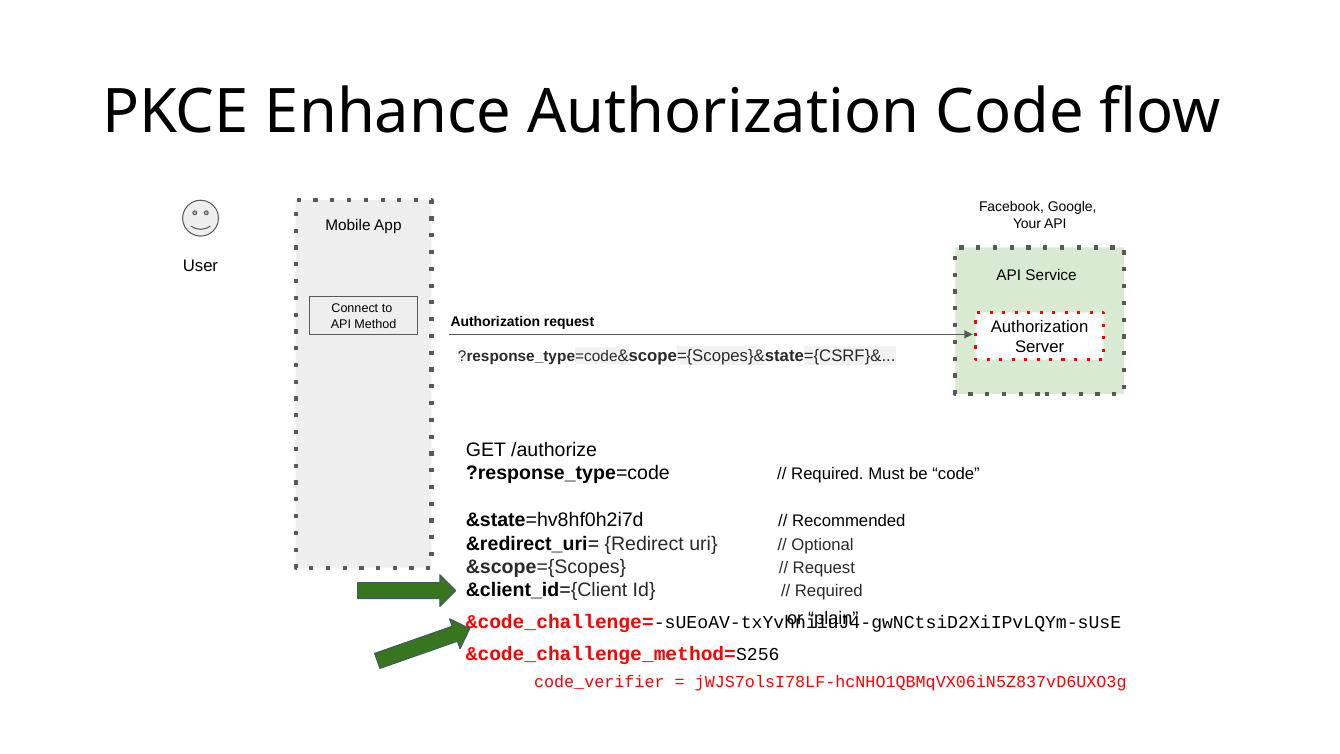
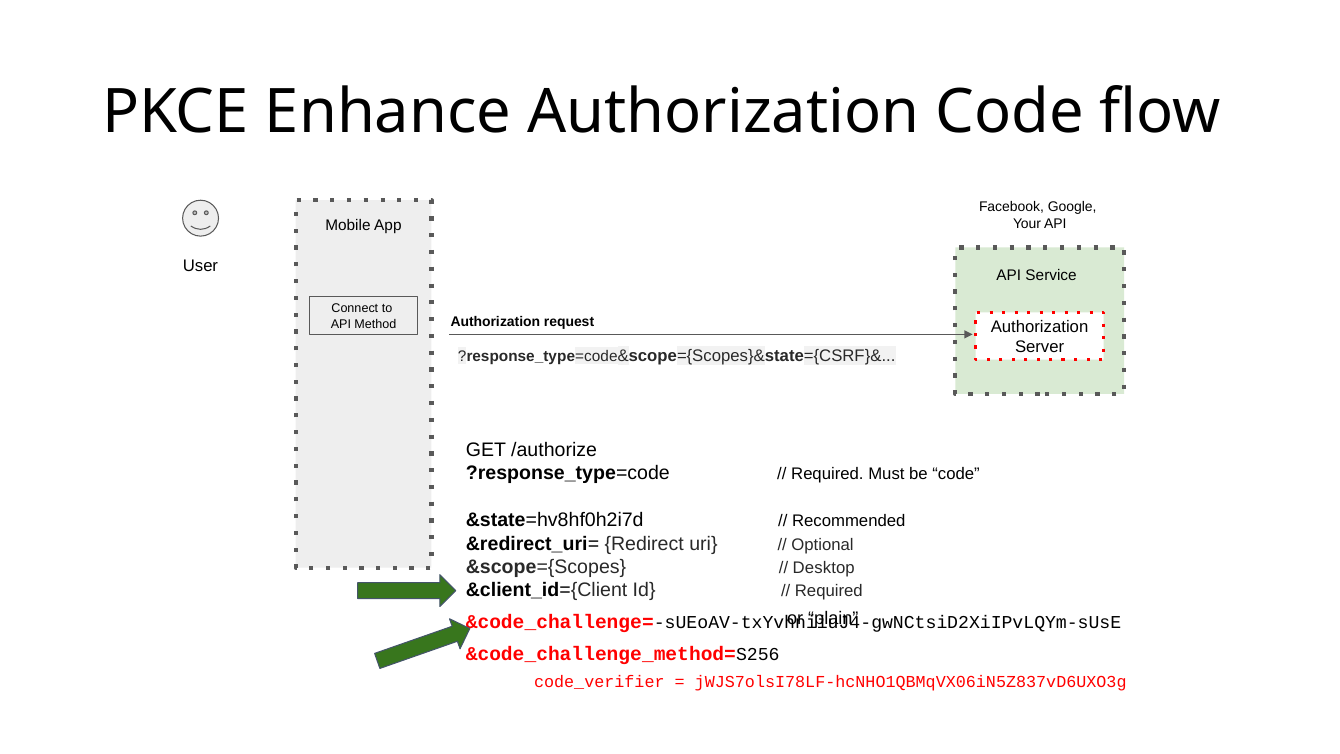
Request: Request -> Desktop (824, 568)
